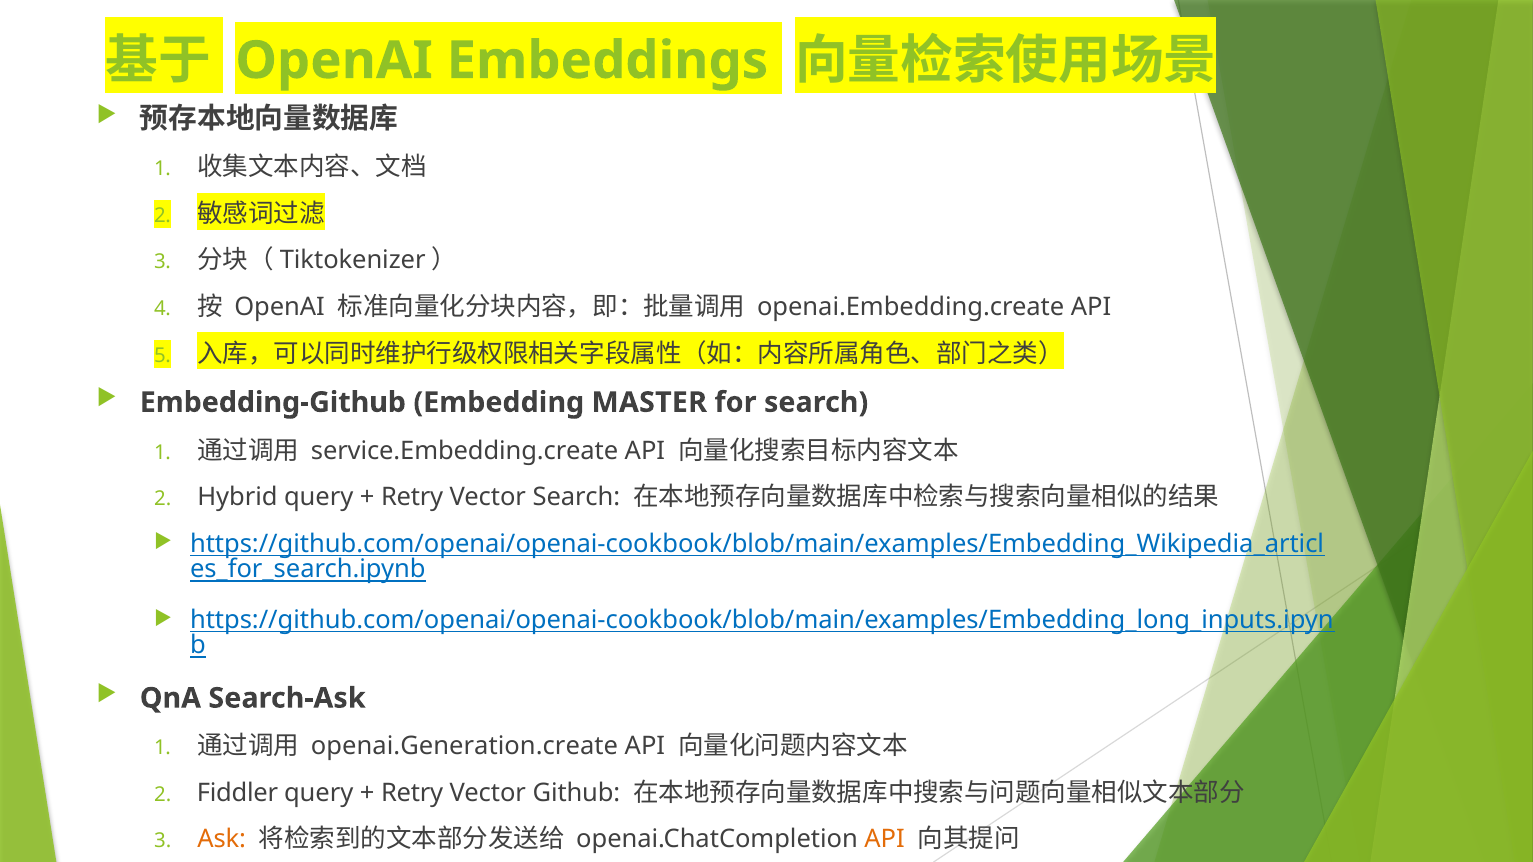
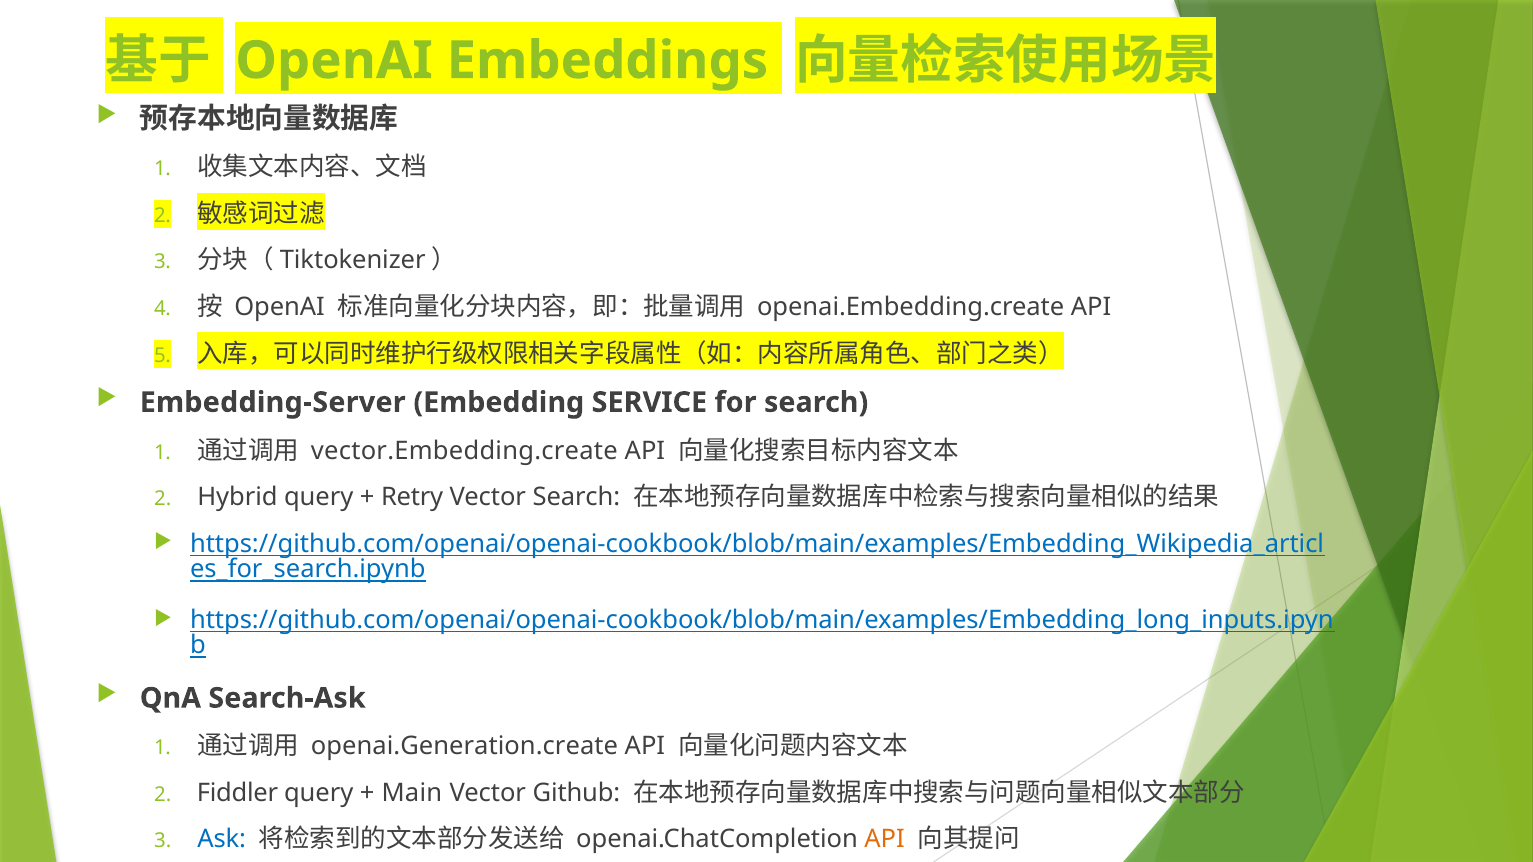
Embedding-Github: Embedding-Github -> Embedding-Server (273, 403)
MASTER: MASTER -> SERVICE (649, 403)
service.Embedding.create: service.Embedding.create -> vector.Embedding.create (464, 451)
Retry: Retry -> Main (412, 793)
Ask colour: orange -> blue (222, 840)
